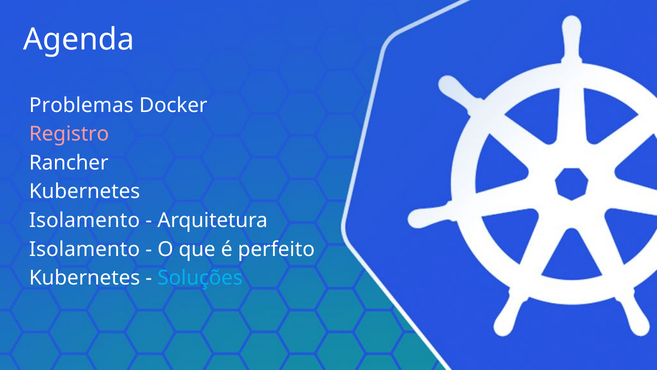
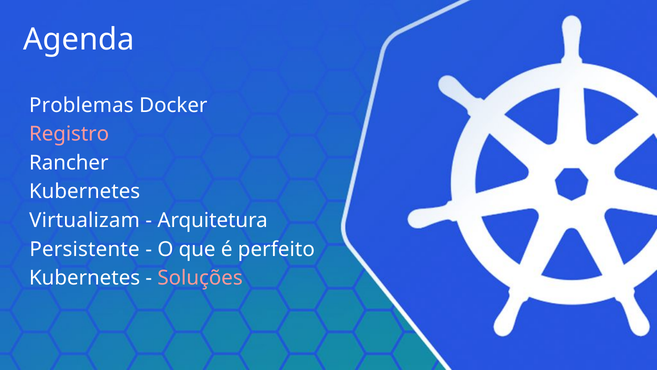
Isolamento: Isolamento -> Virtualizam (85, 220)
Isolamento: Isolamento -> Persistente (85, 249)
Soluções colour: light blue -> pink (200, 278)
